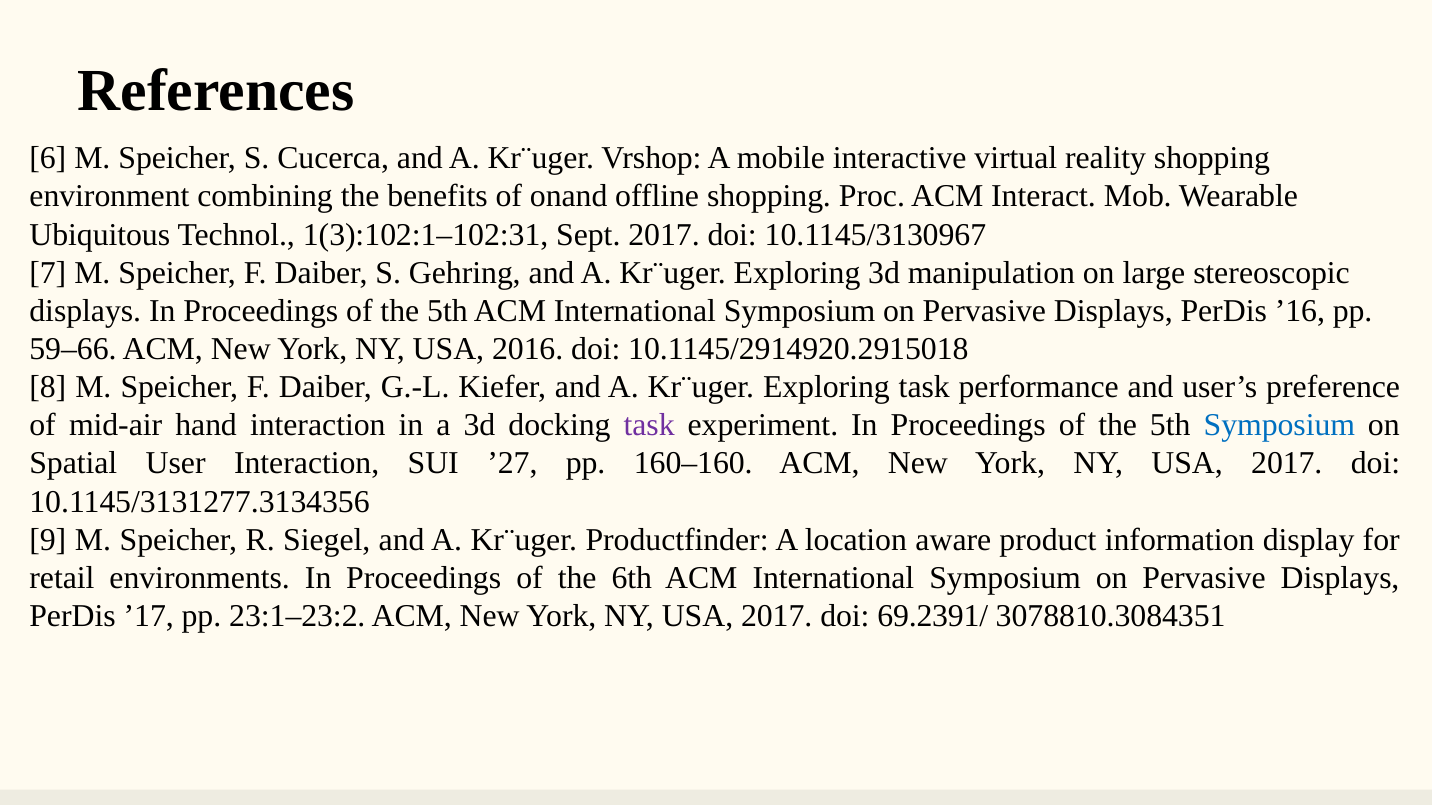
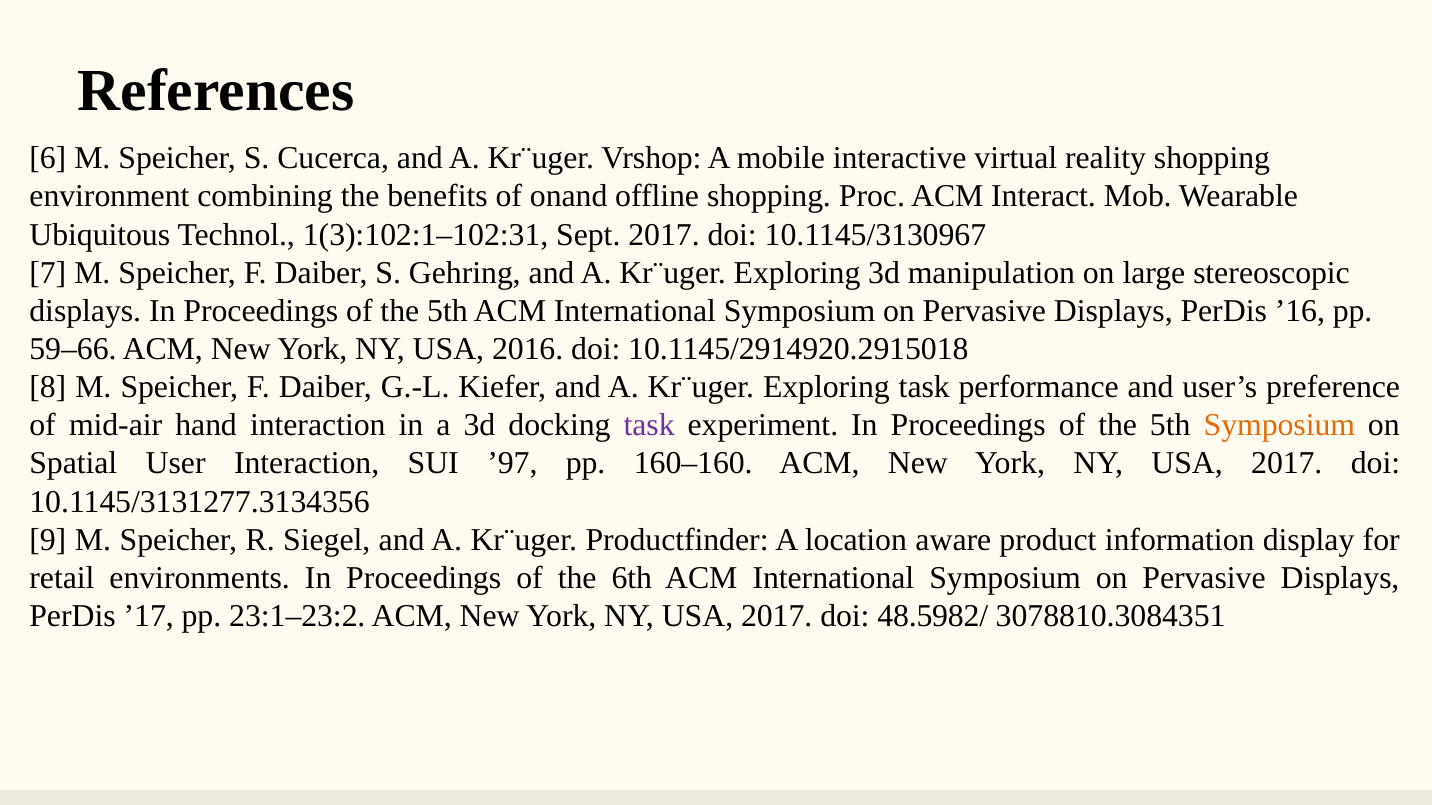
Symposium colour: blue -> orange (1279, 426)
’27: ’27 -> ’97 (512, 464)
69.2391/: 69.2391/ -> 48.5982/ (933, 616)
